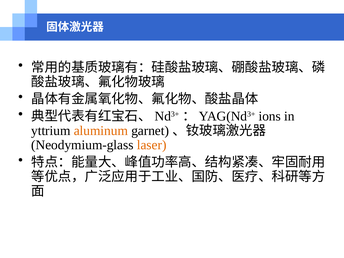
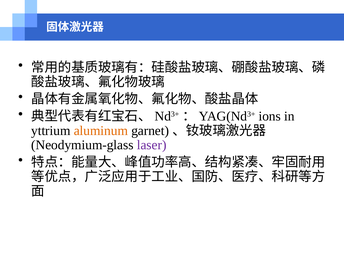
laser colour: orange -> purple (152, 145)
